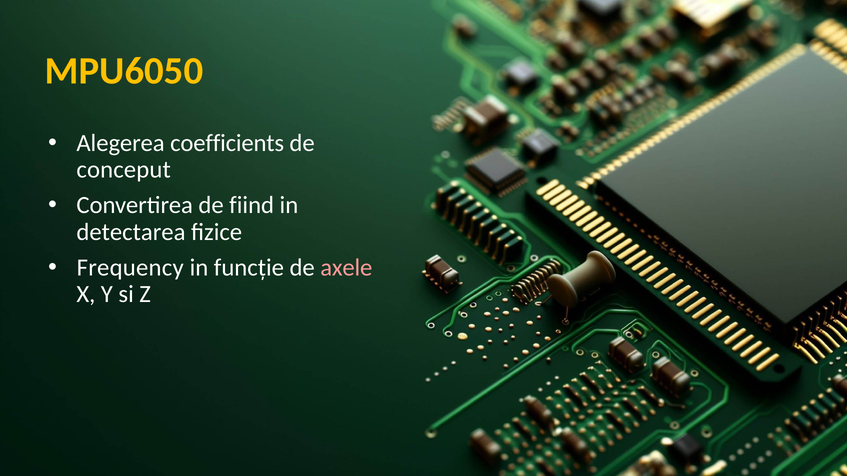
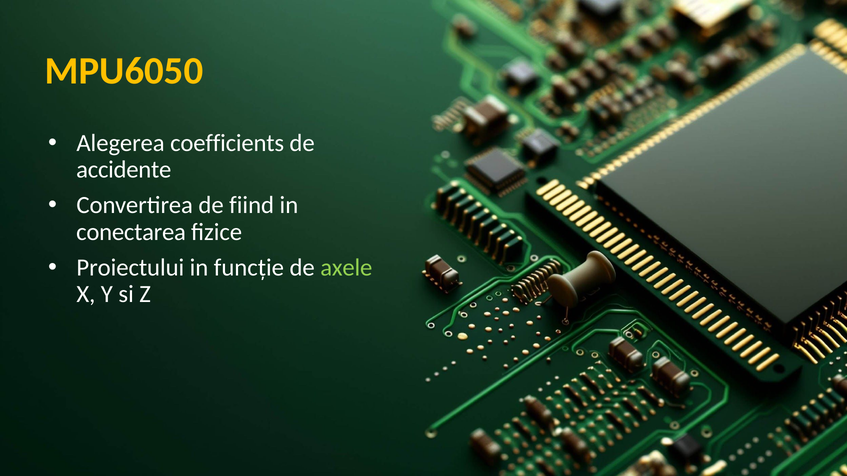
conceput: conceput -> accidente (124, 170)
detectarea: detectarea -> conectarea (131, 232)
Frequency: Frequency -> Proiectului (130, 268)
axele colour: pink -> light green (346, 268)
